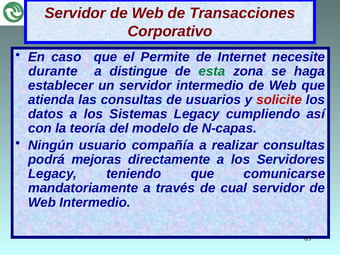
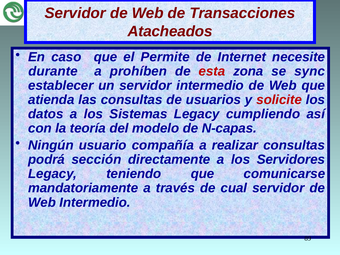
Corporativo: Corporativo -> Atacheados (170, 31)
distingue: distingue -> prohíben (138, 71)
esta colour: green -> red (212, 71)
haga: haga -> sync (310, 71)
mejoras: mejoras -> sección (96, 160)
